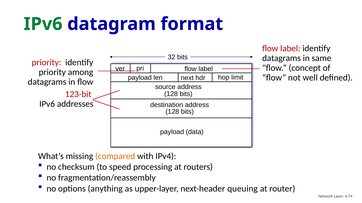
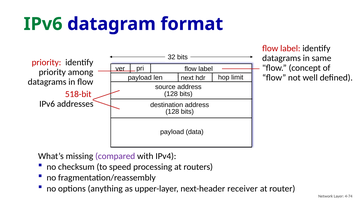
123-bit: 123-bit -> 518-bit (78, 94)
compared colour: orange -> purple (115, 157)
queuing: queuing -> receiver (243, 189)
